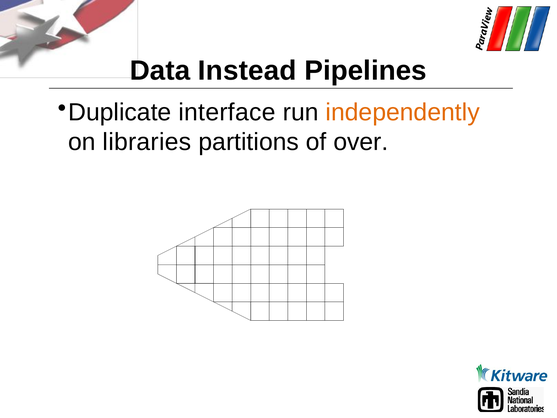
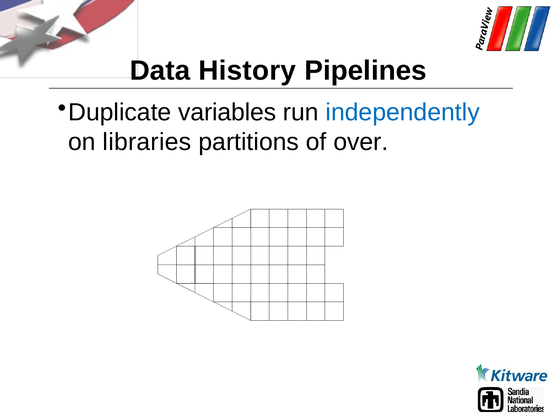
Instead: Instead -> History (247, 71)
interface: interface -> variables (227, 112)
independently colour: orange -> blue (403, 112)
